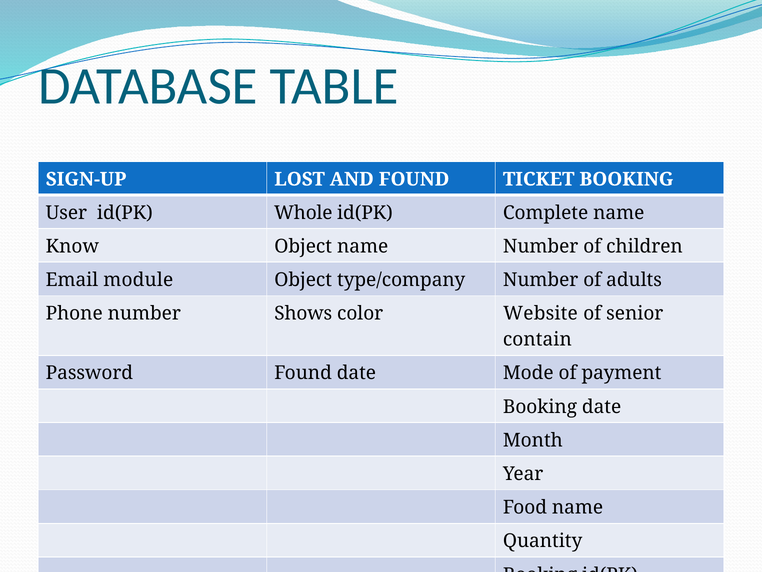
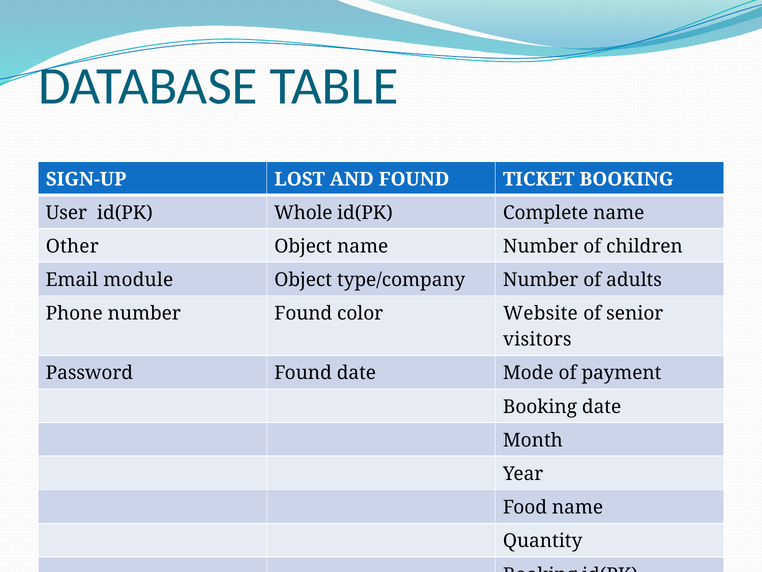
Know: Know -> Other (72, 246)
number Shows: Shows -> Found (303, 313)
contain: contain -> visitors (537, 339)
